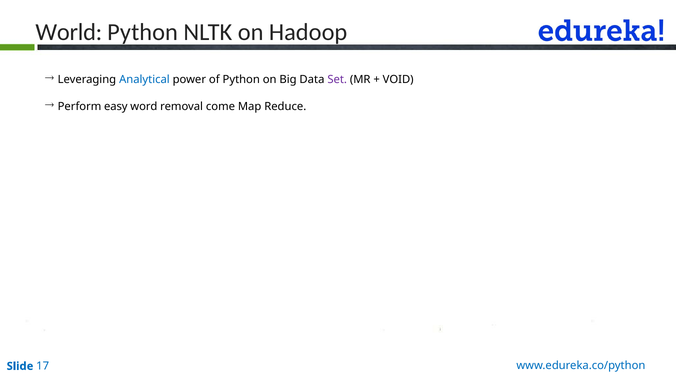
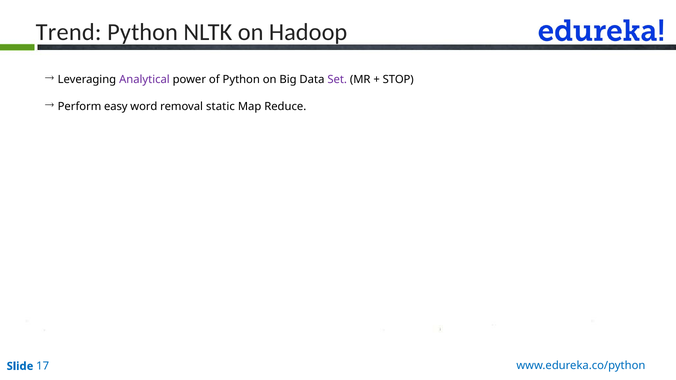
World: World -> Trend (69, 32)
Analytical colour: blue -> purple (144, 79)
VOID: VOID -> STOP (398, 79)
come: come -> static (220, 106)
